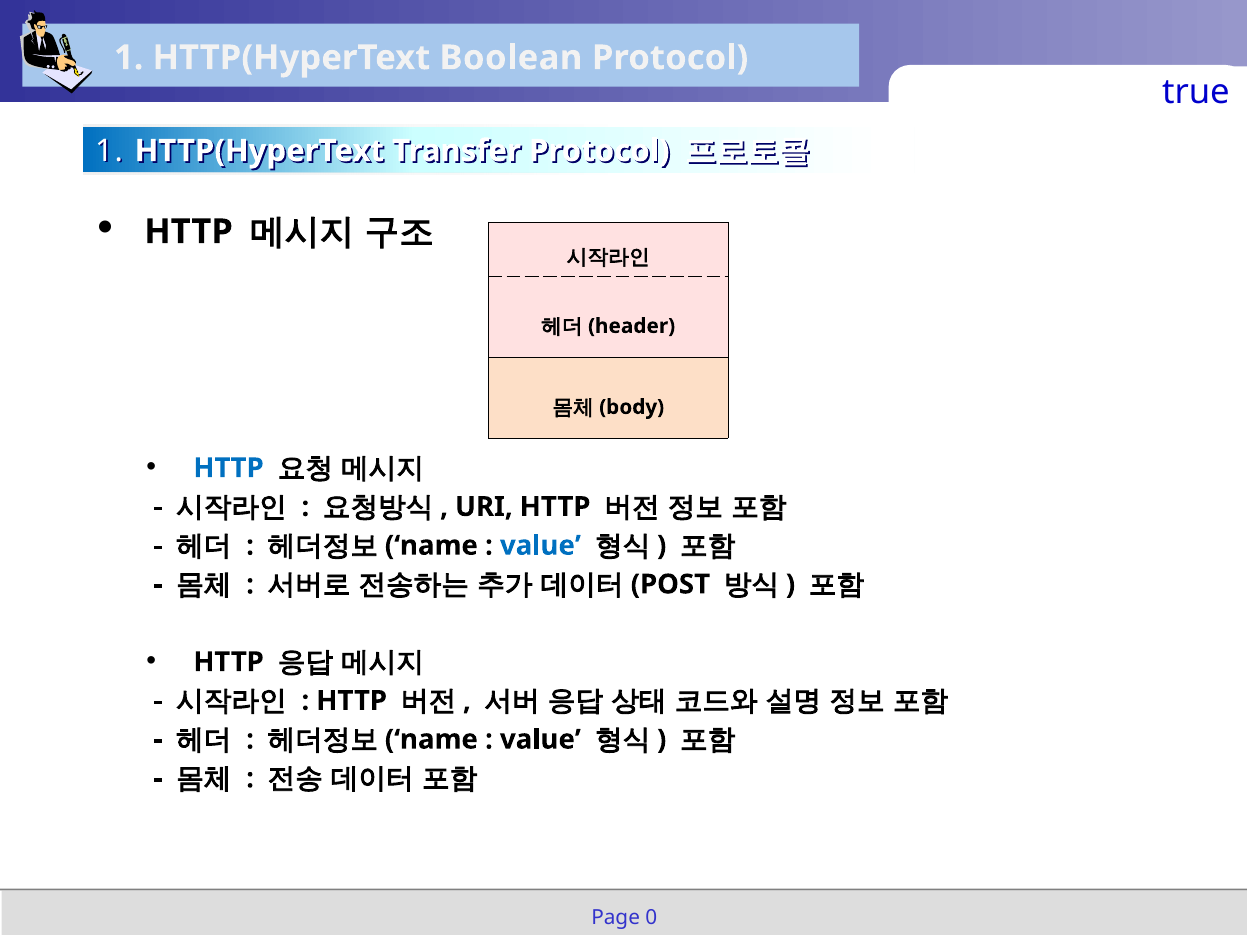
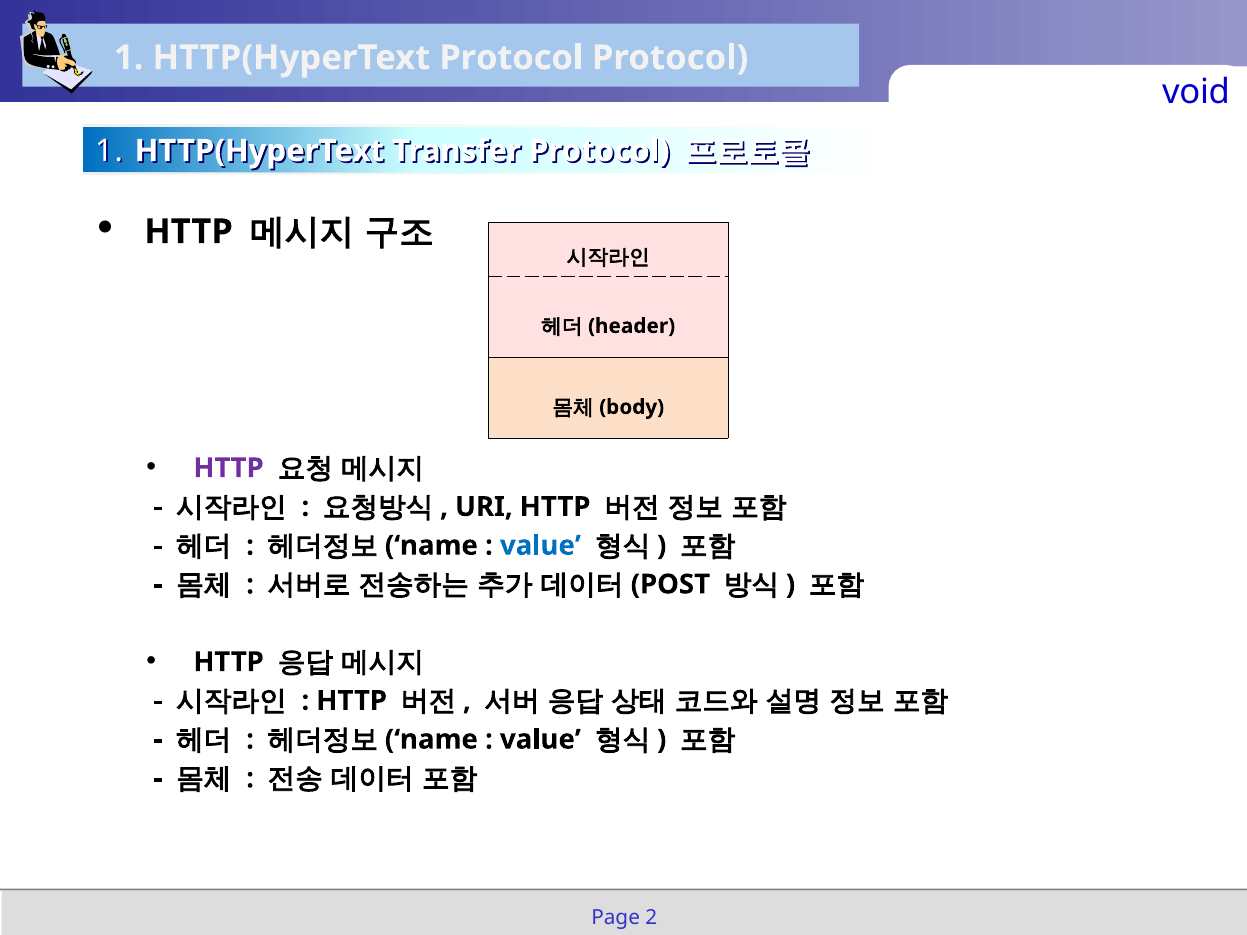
HTTP(HyperText Boolean: Boolean -> Protocol (511, 58)
true: true -> void (1196, 92)
HTTP colour: blue -> purple (229, 468)
0: 0 -> 2 (651, 918)
